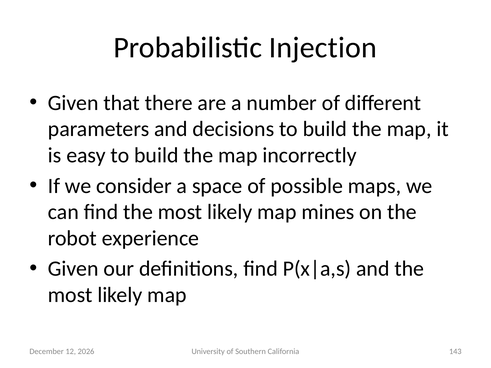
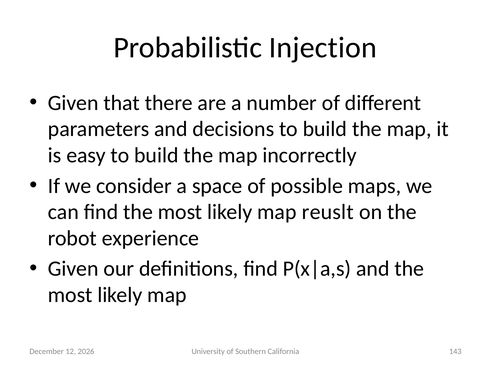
mines: mines -> reuslt (328, 212)
